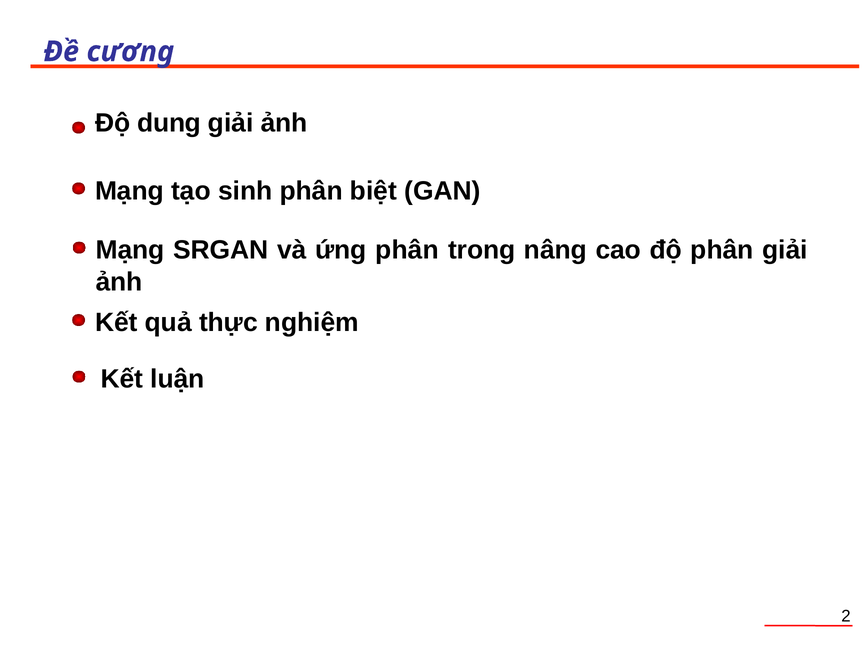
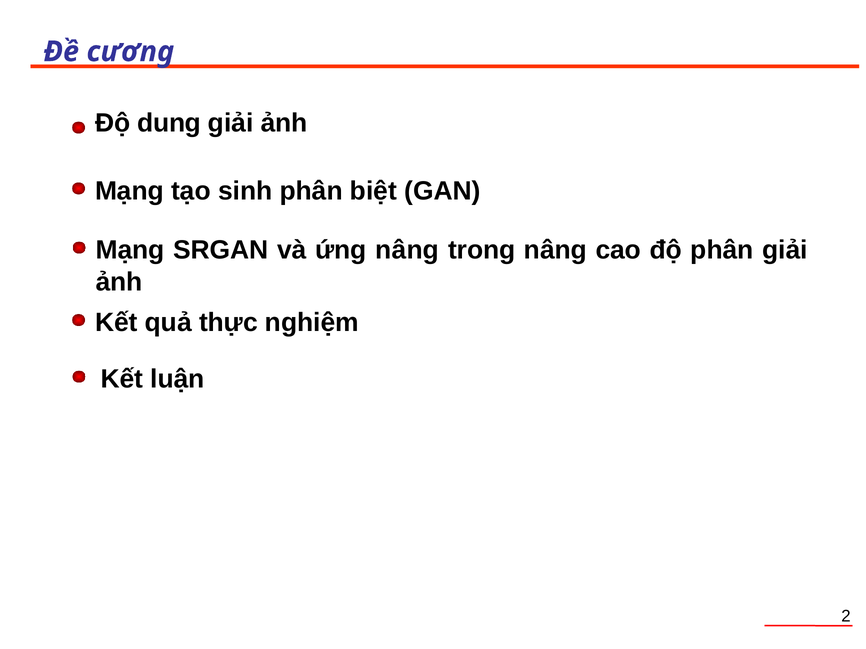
ứng phân: phân -> nâng (407, 250)
